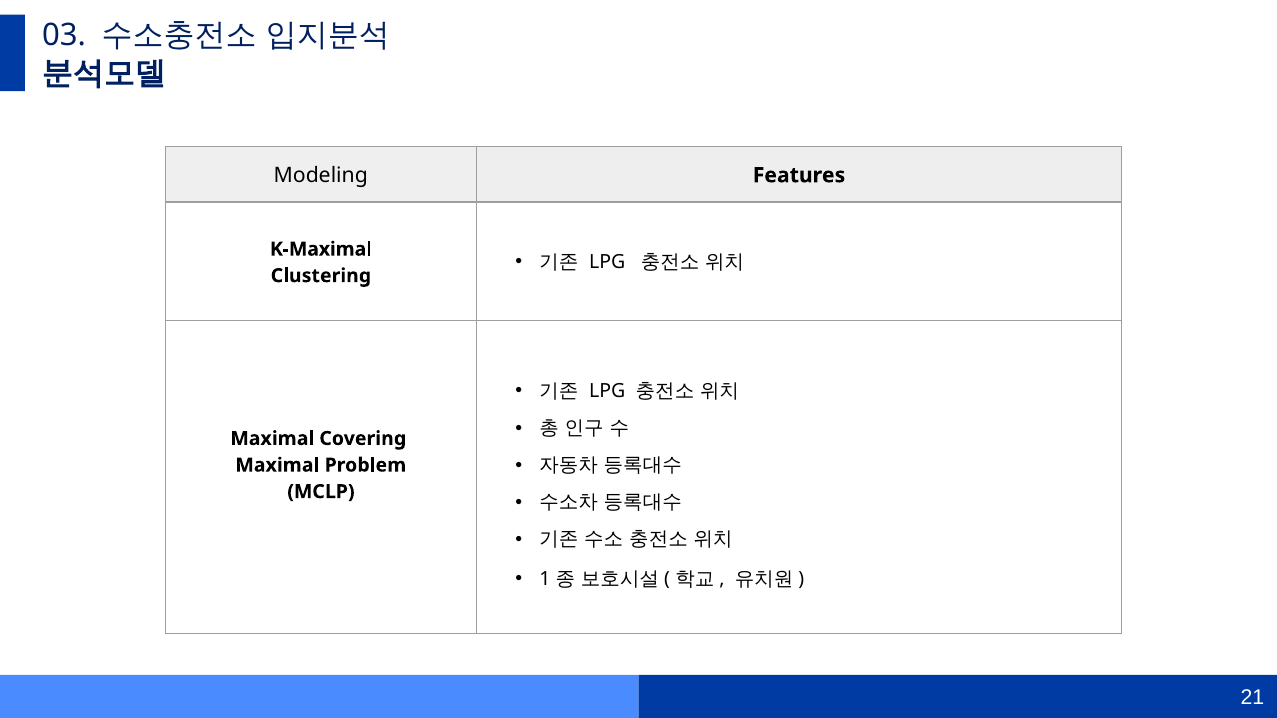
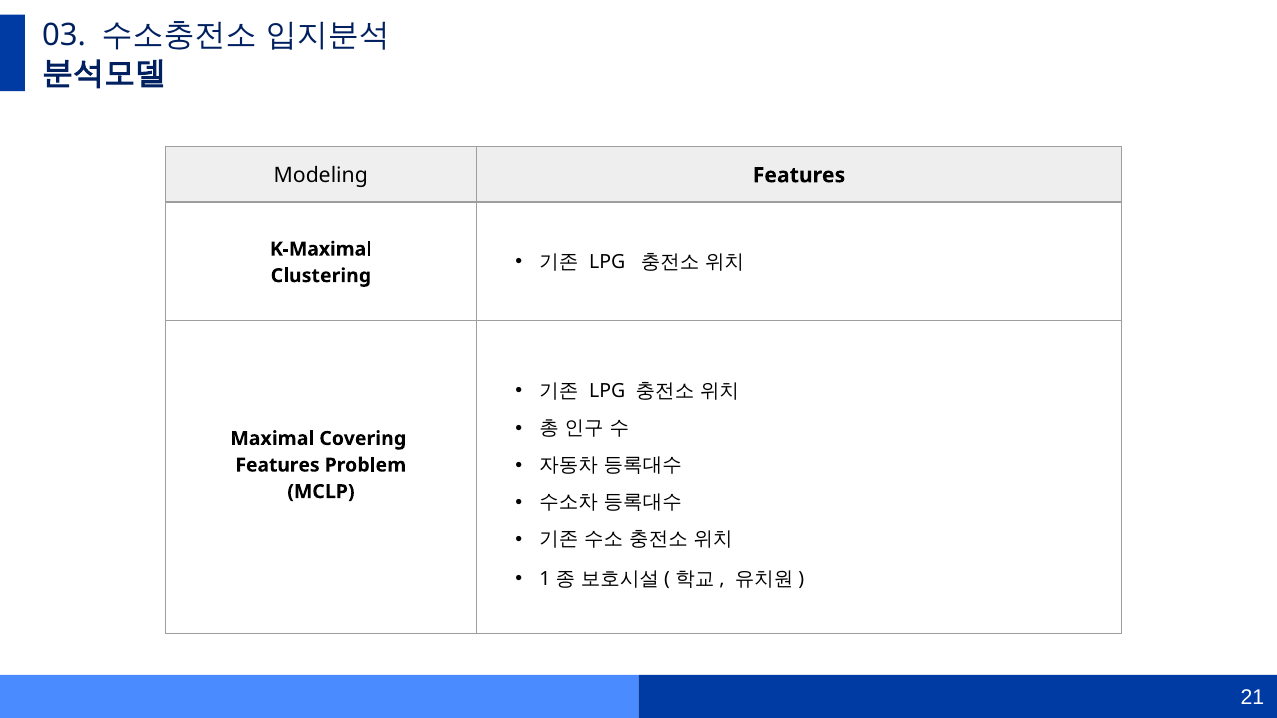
Maximal: Maximal -> Features (278, 465)
